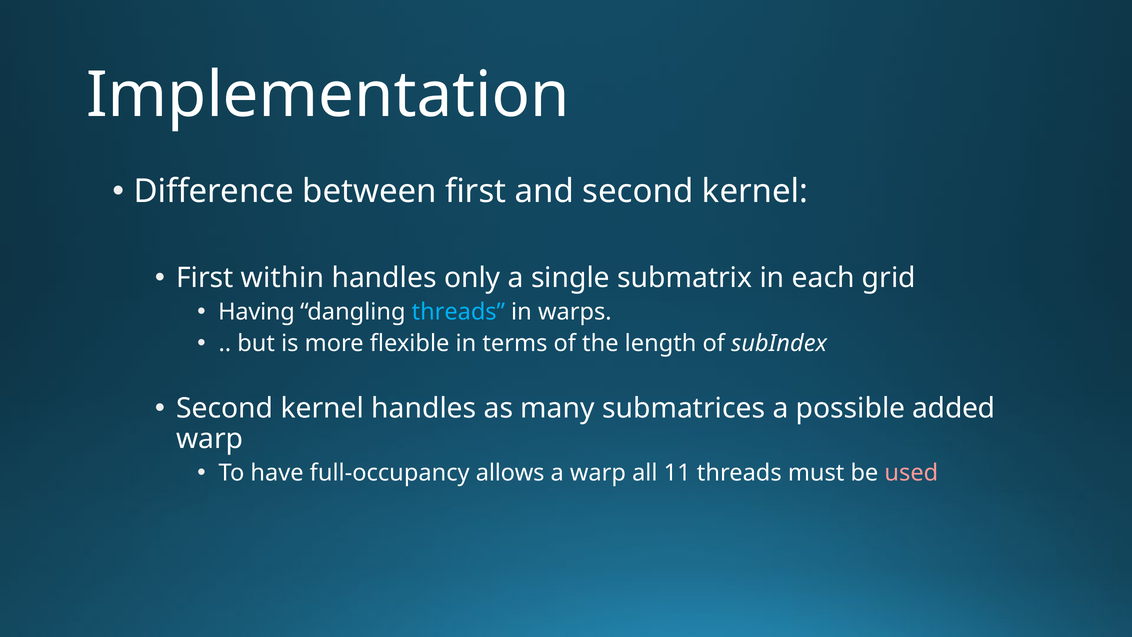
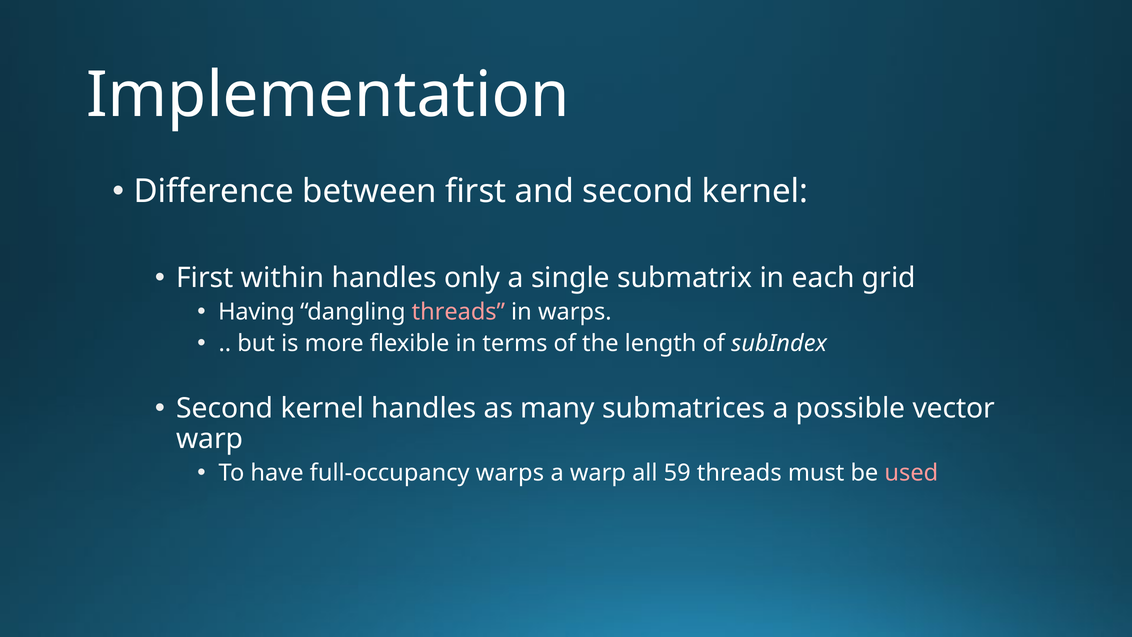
threads colour: light blue -> pink (458, 312)
added: added -> vector (954, 408)
full-occupancy allows: allows -> warps (510, 473)
11: 11 -> 59 (677, 473)
